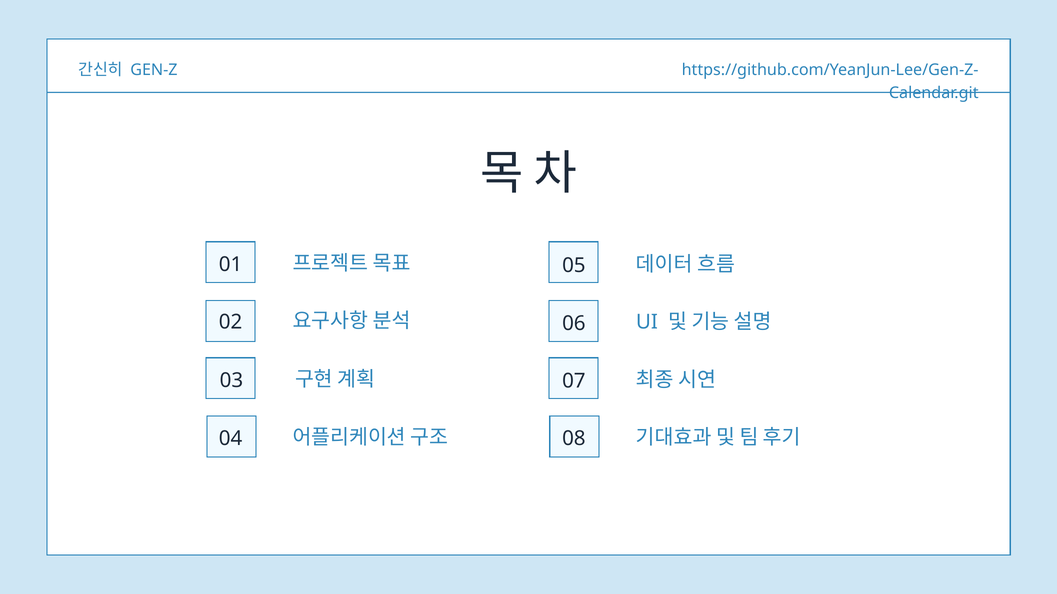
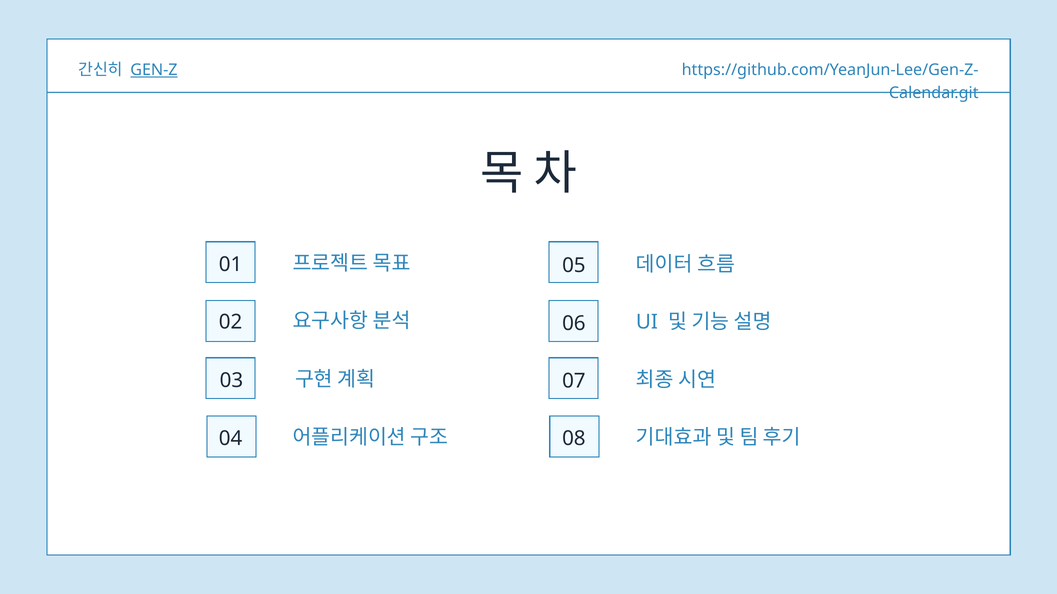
GEN-Z underline: none -> present (154, 70)
